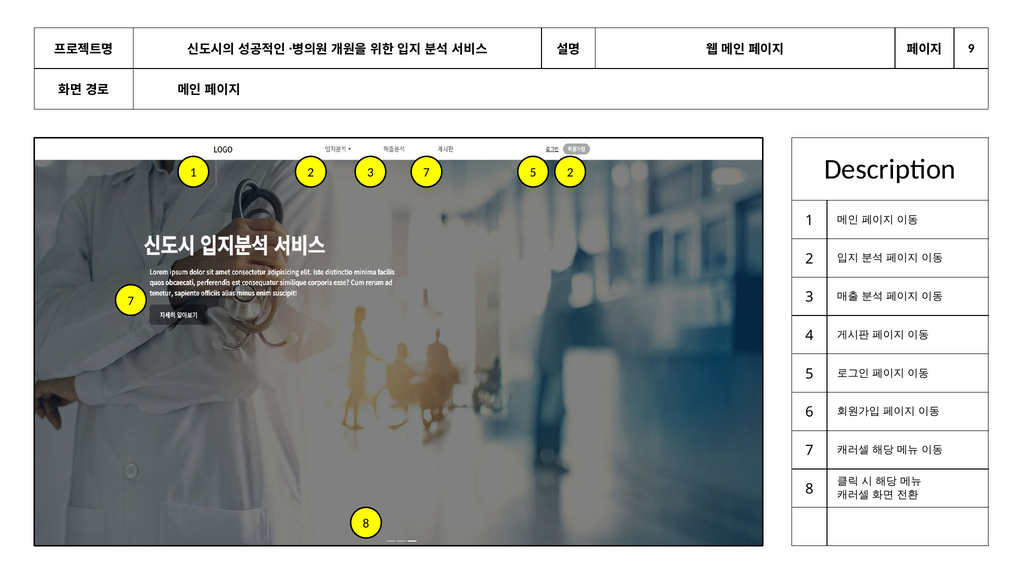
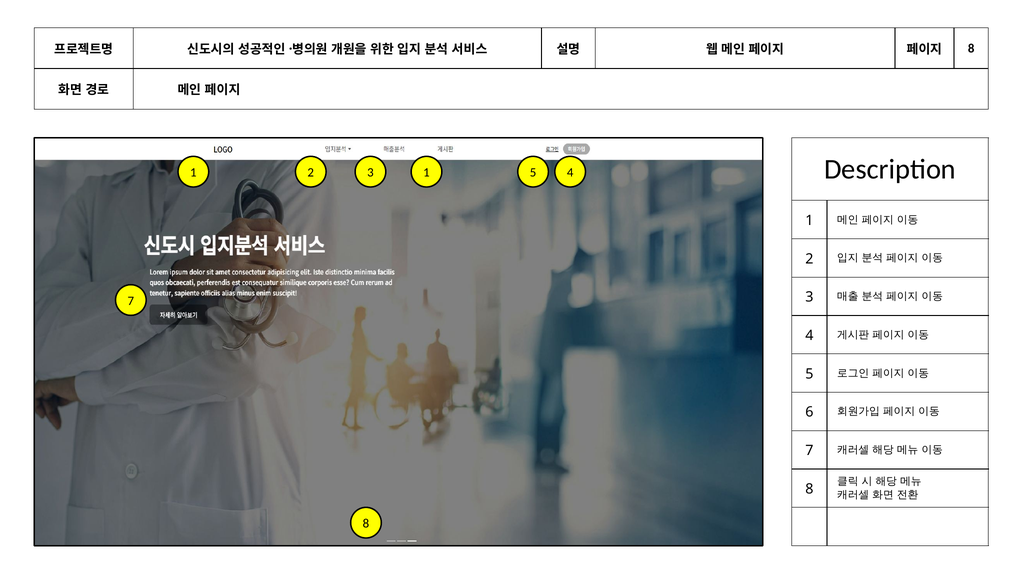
9: 9 -> 8 (971, 48)
3 7: 7 -> 1 (426, 172)
5 2: 2 -> 4 (570, 172)
